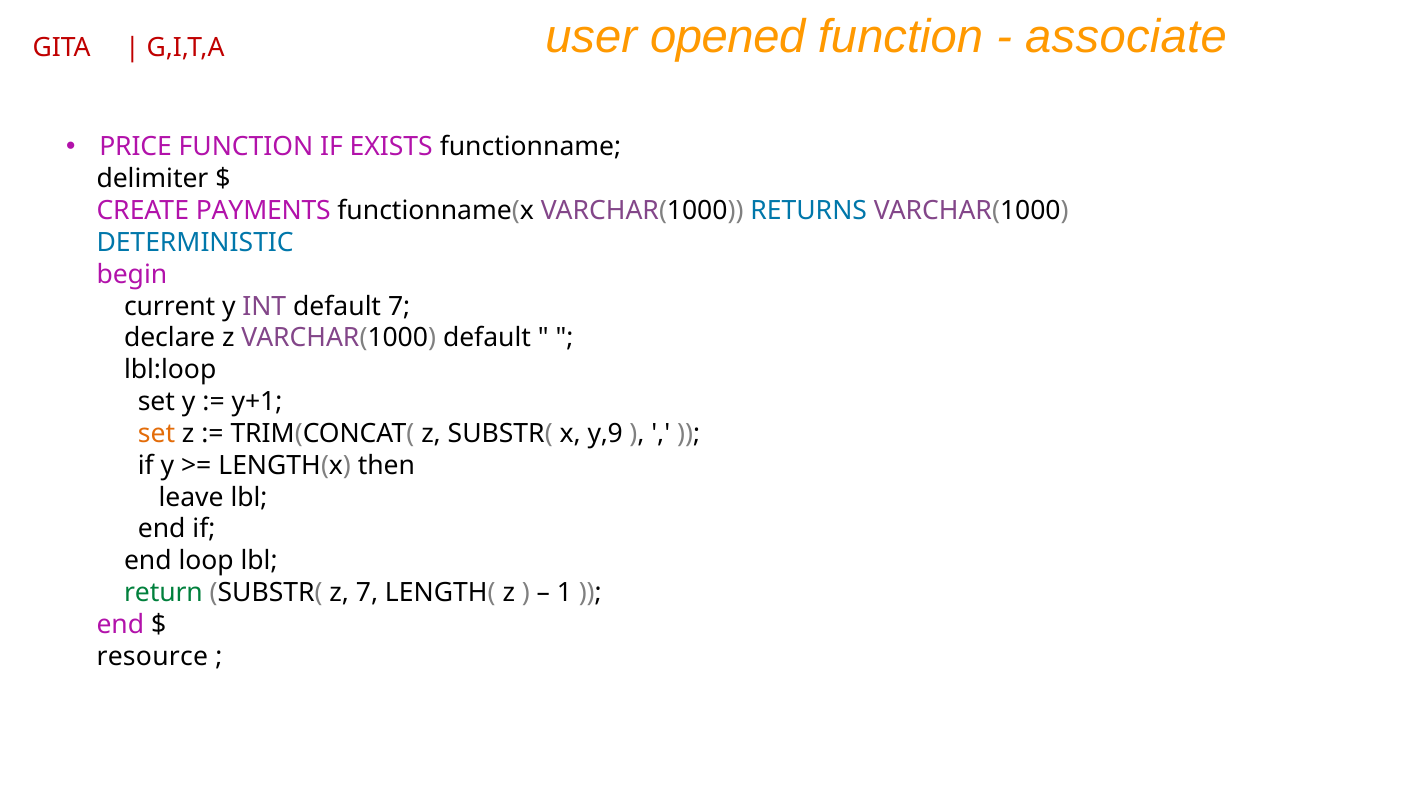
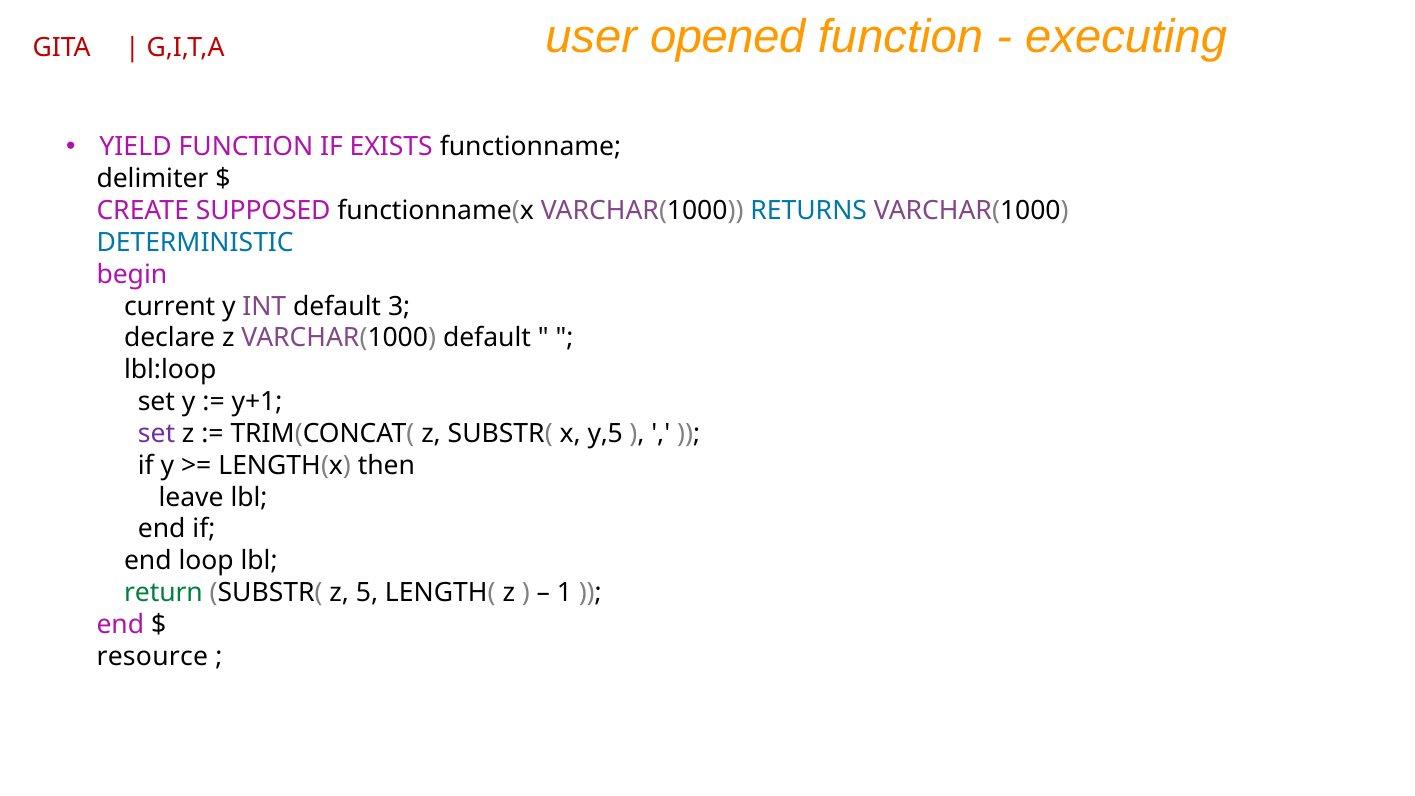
associate: associate -> executing (1126, 37)
PRICE: PRICE -> YIELD (135, 147)
PAYMENTS: PAYMENTS -> SUPPOSED (263, 211)
default 7: 7 -> 3 (399, 306)
set colour: orange -> purple (157, 434)
y,9: y,9 -> y,5 (605, 434)
z 7: 7 -> 5 (367, 593)
